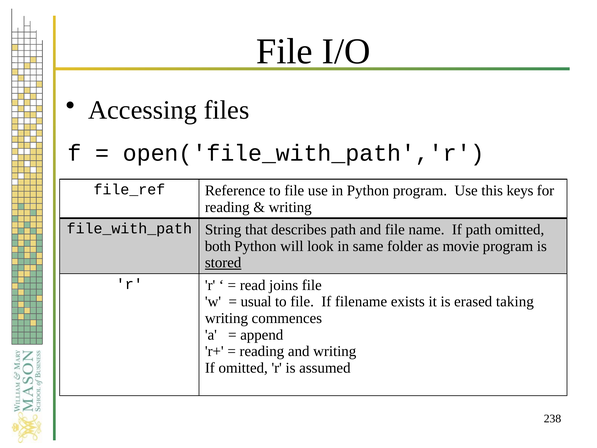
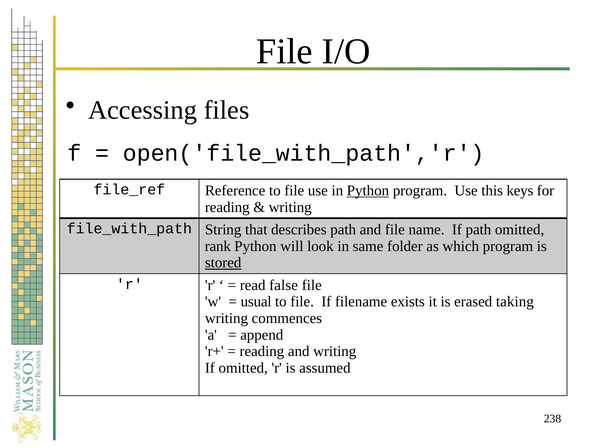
Python underline: none -> present (368, 190)
both: both -> rank (218, 246)
movie: movie -> which (461, 246)
joins: joins -> false (284, 285)
